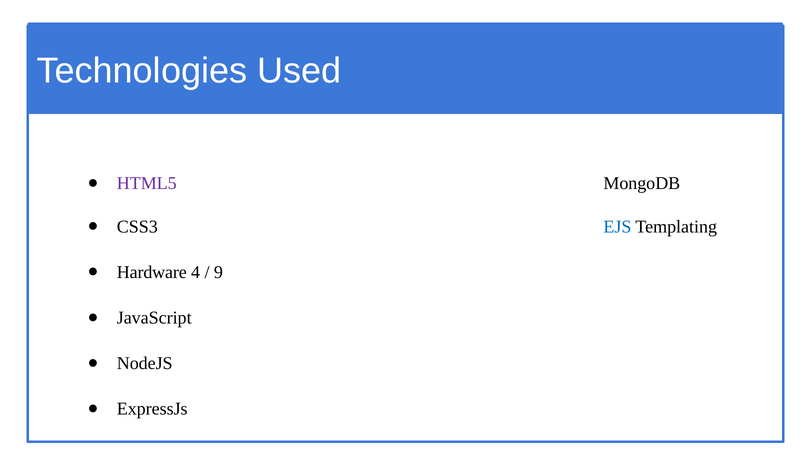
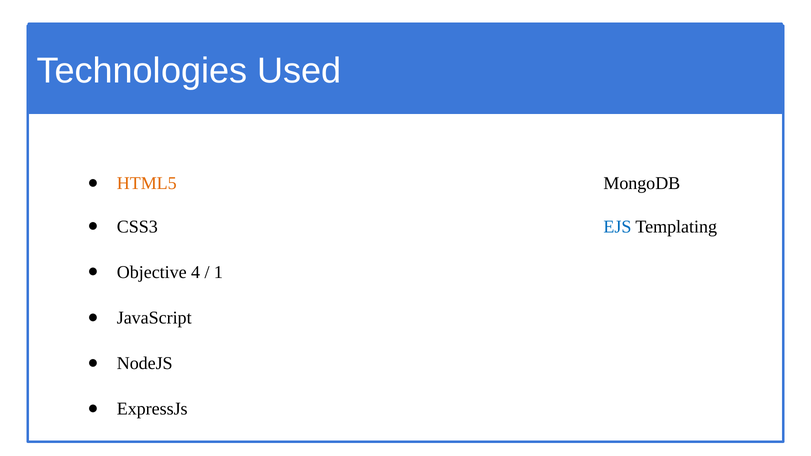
HTML5 colour: purple -> orange (147, 184)
Hardware: Hardware -> Objective (152, 272)
9: 9 -> 1 (218, 272)
